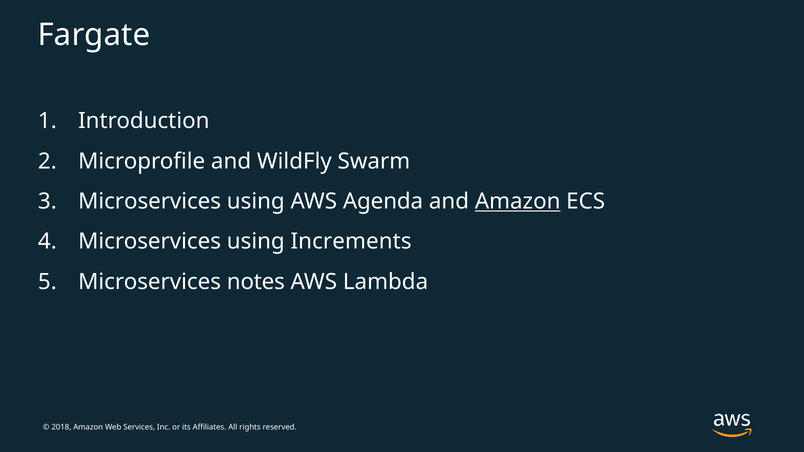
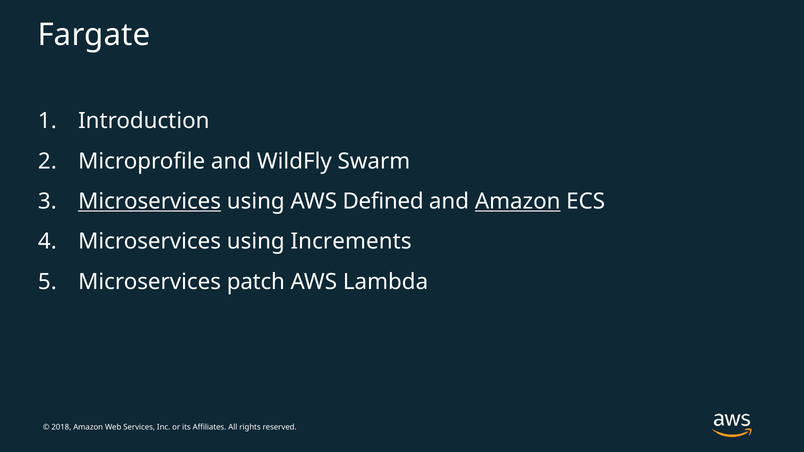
Microservices underline: none -> present (150, 202)
Agenda: Agenda -> Defined (383, 202)
notes: notes -> patch (256, 282)
